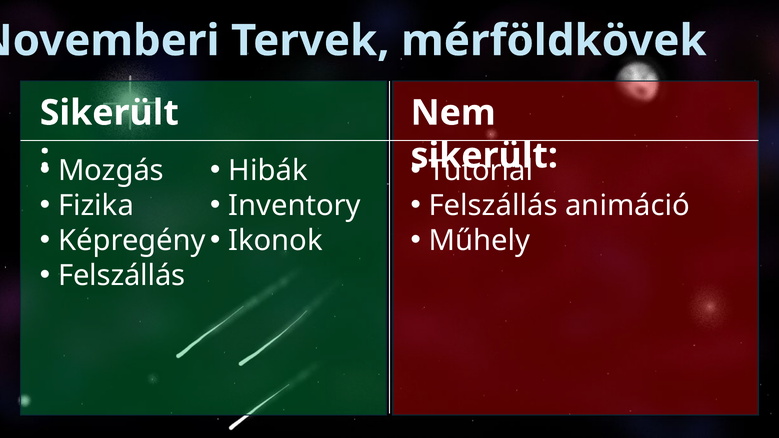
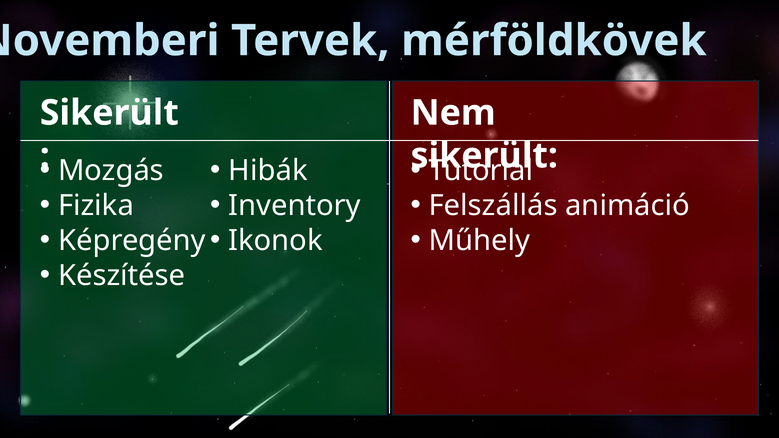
Felszállás: Felszállás -> Készítése (122, 276)
